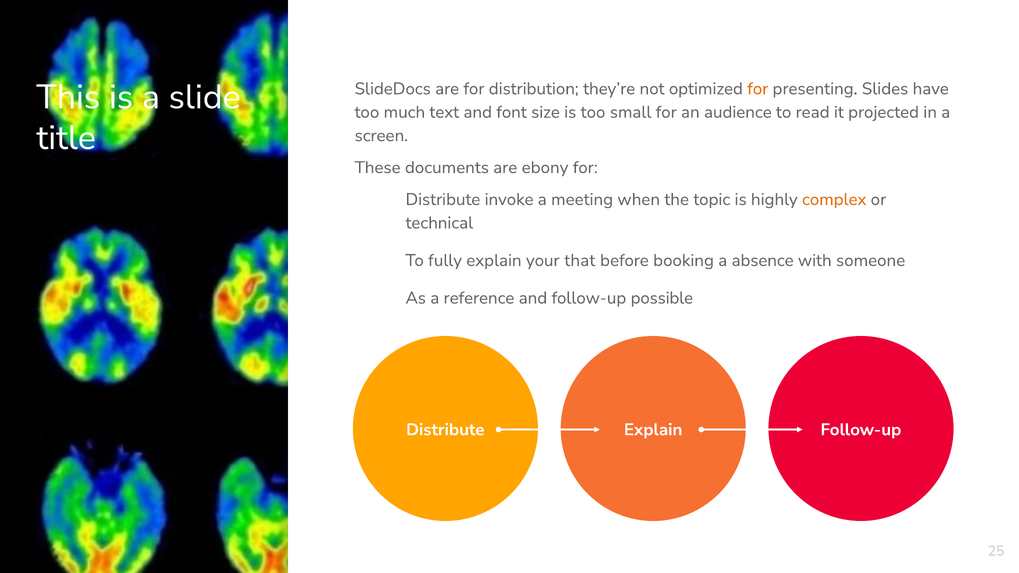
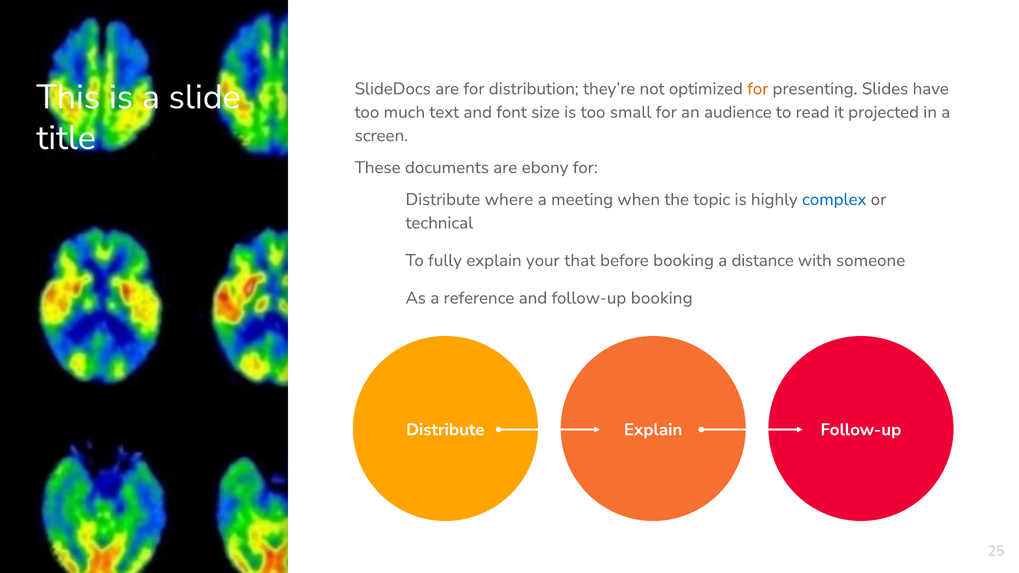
invoke: invoke -> where (509, 199)
complex colour: orange -> blue (834, 199)
absence: absence -> distance (763, 261)
follow-up possible: possible -> booking (662, 298)
